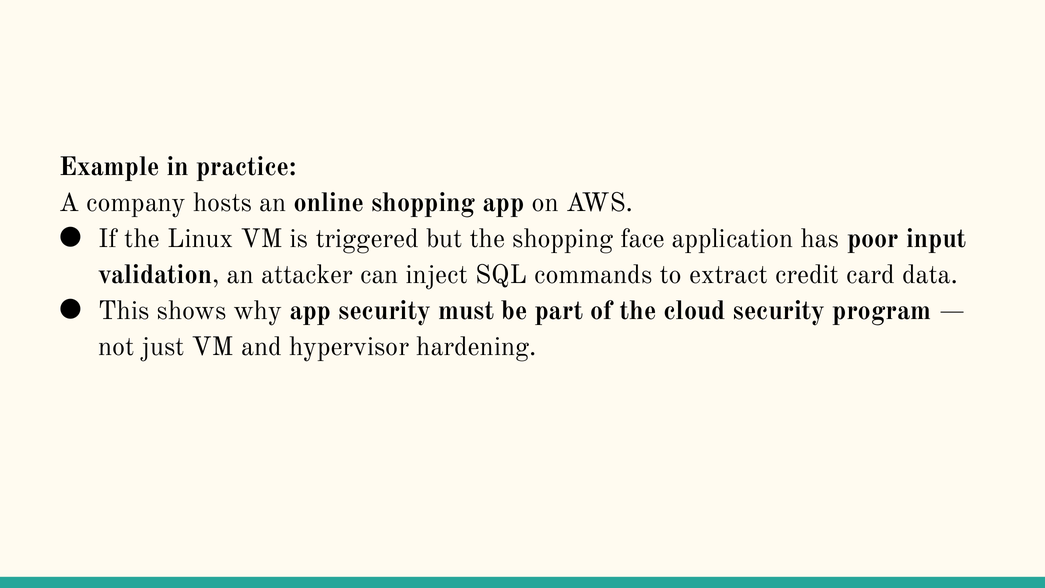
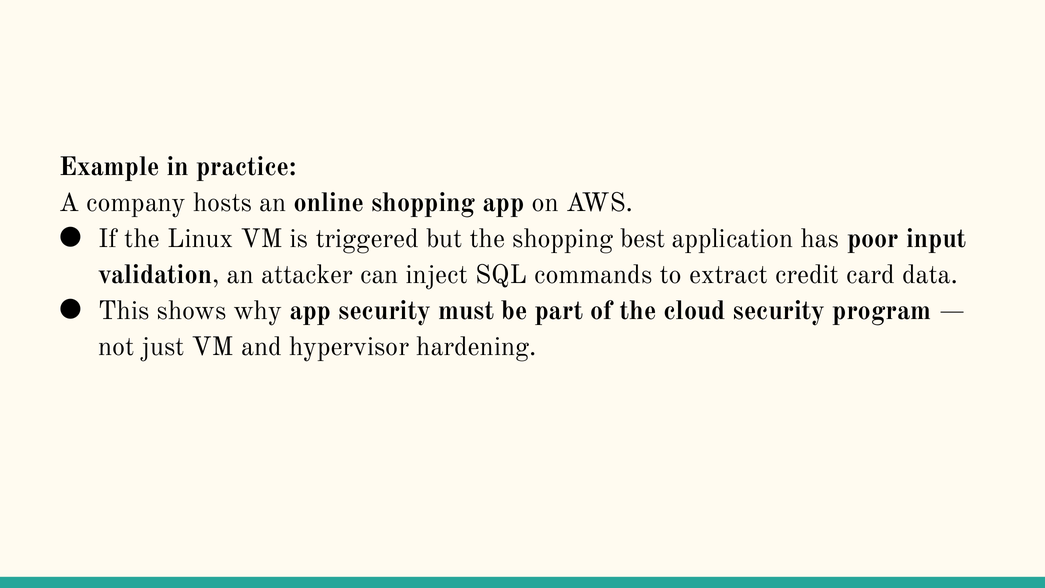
face: face -> best (643, 239)
